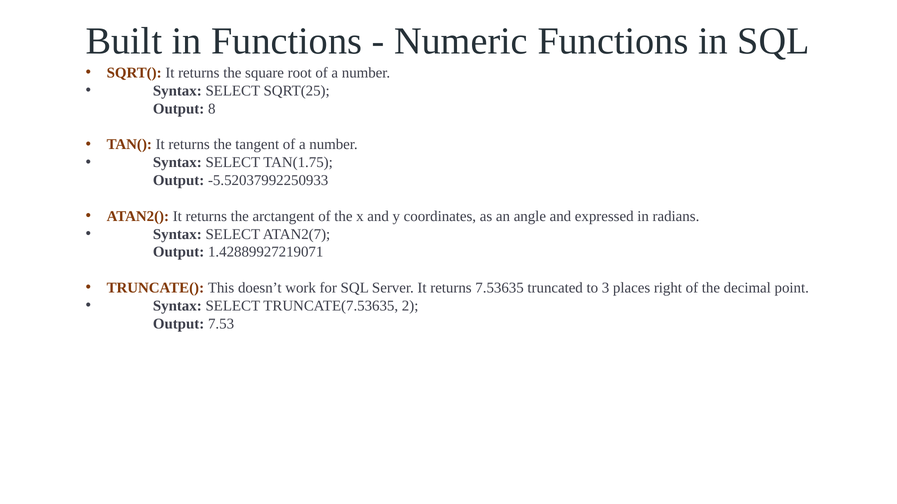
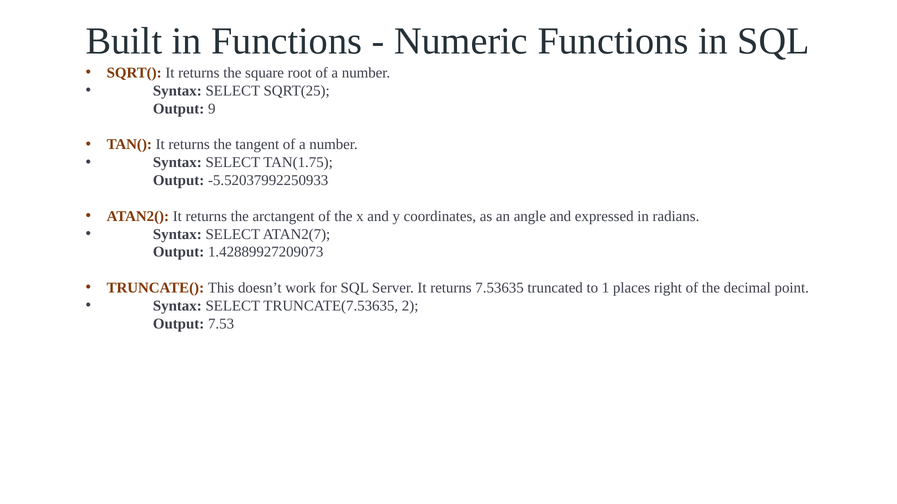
8: 8 -> 9 (212, 109)
1.42889927219071: 1.42889927219071 -> 1.42889927209073 (266, 252)
3: 3 -> 1 (606, 288)
